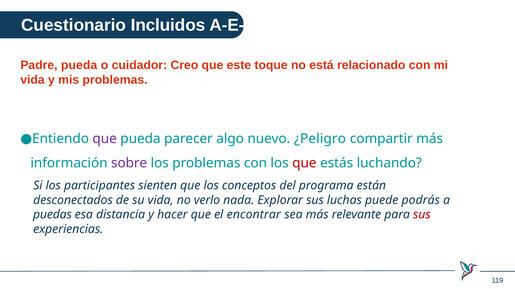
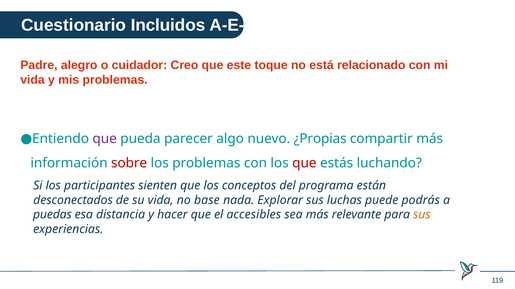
Padre pueda: pueda -> alegro (79, 65)
¿Peligro: ¿Peligro -> ¿Propias (320, 139)
sobre colour: purple -> red (129, 163)
verlo: verlo -> base (207, 200)
encontrar: encontrar -> accesibles (254, 215)
sus colour: red -> orange (422, 215)
